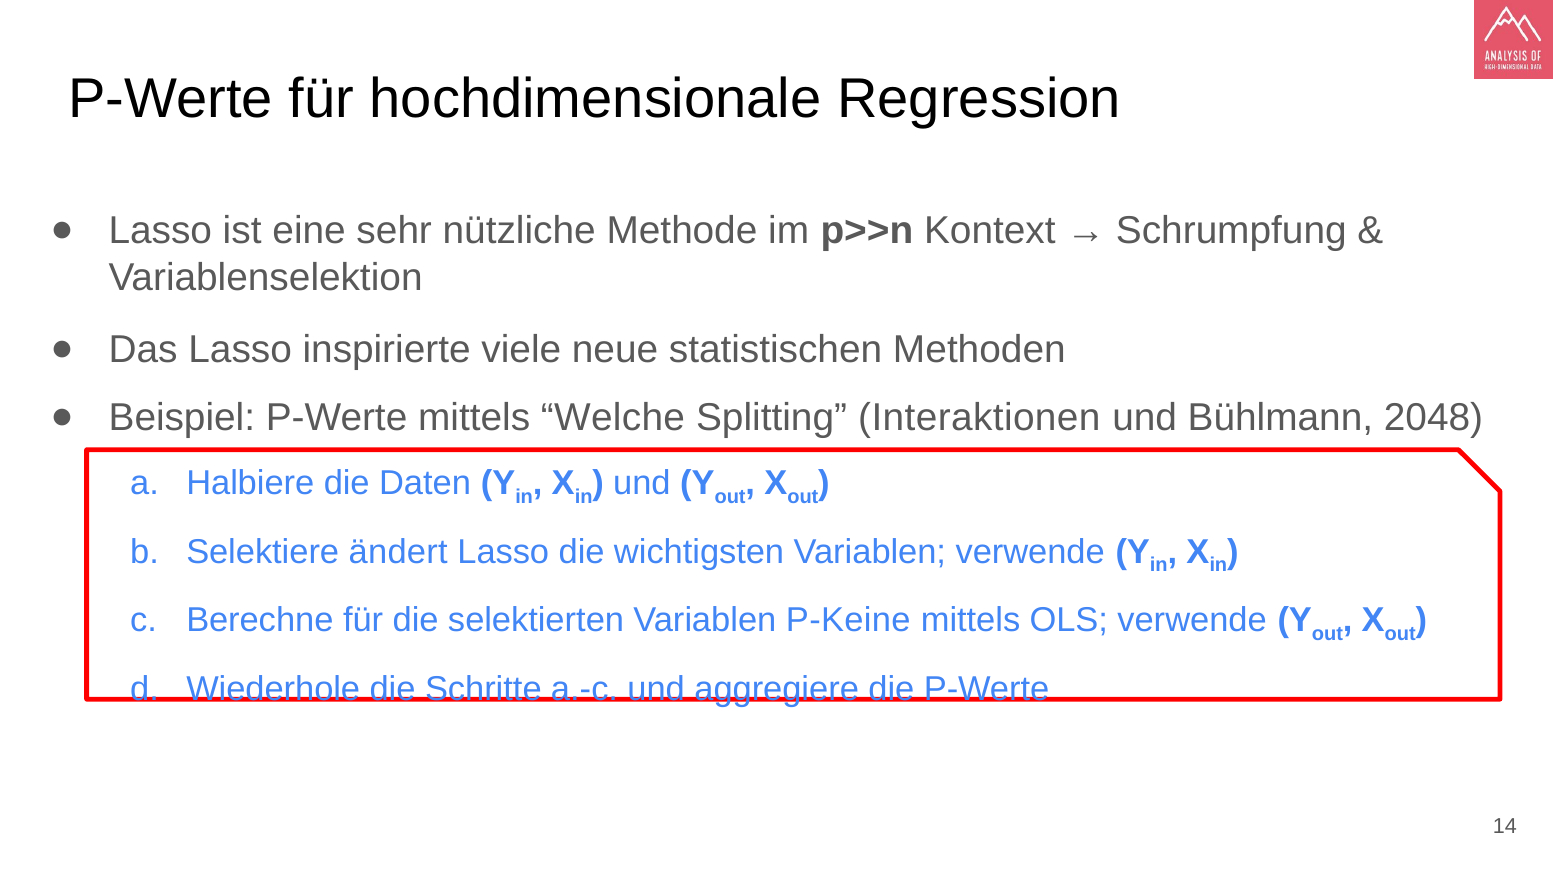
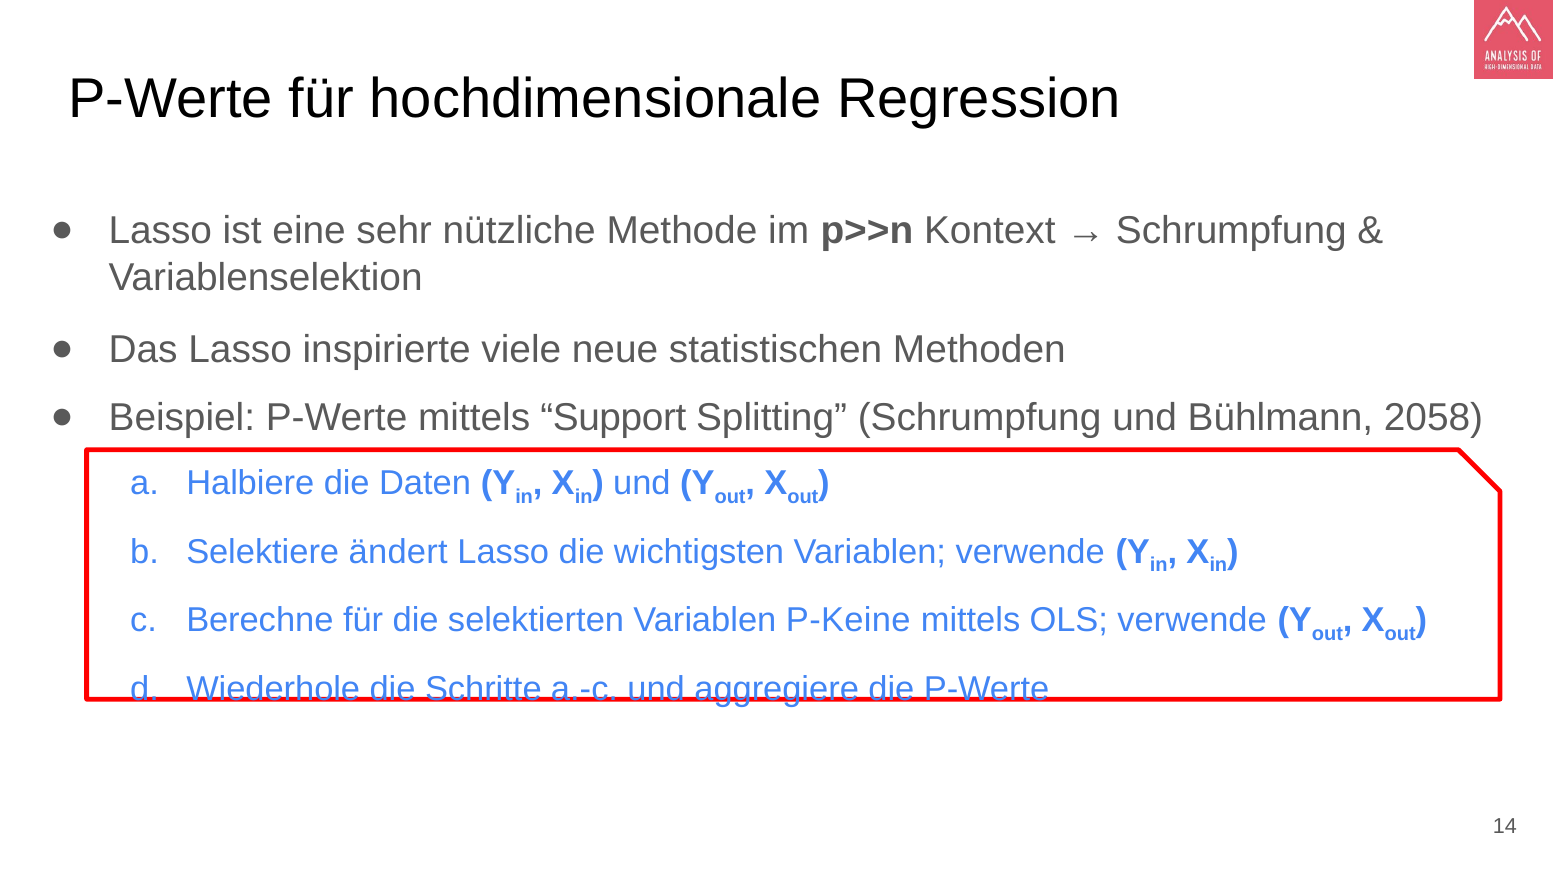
Welche: Welche -> Support (613, 418)
Splitting Interaktionen: Interaktionen -> Schrumpfung (980, 418)
2048: 2048 -> 2058 (1434, 418)
